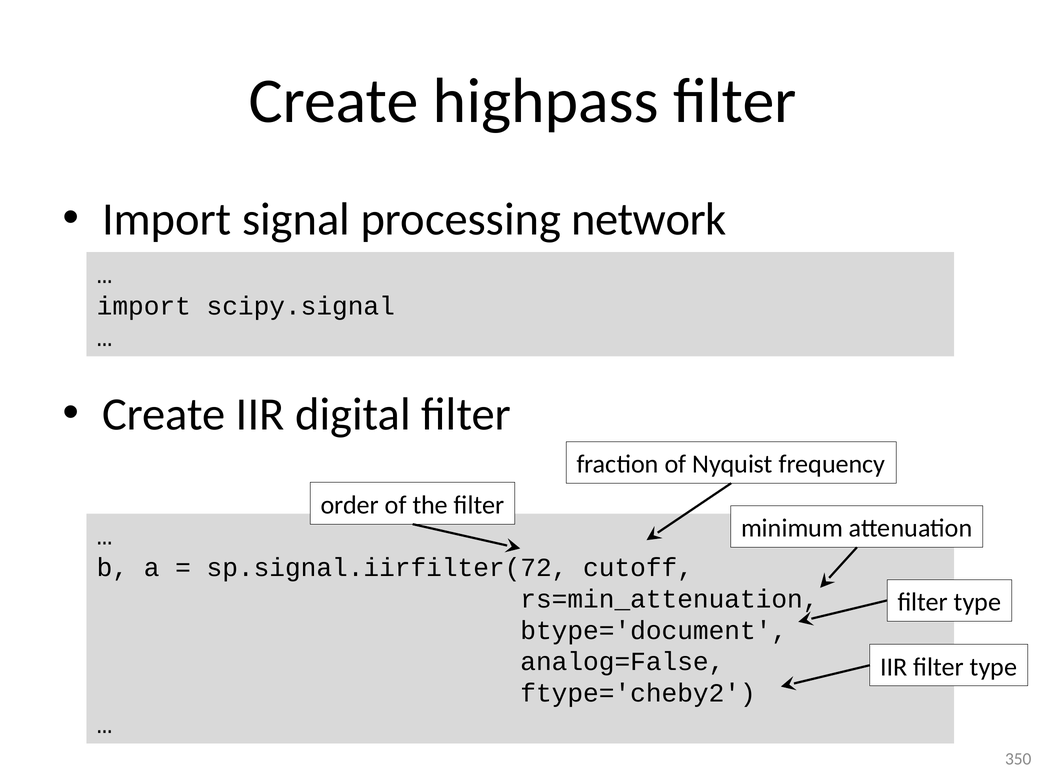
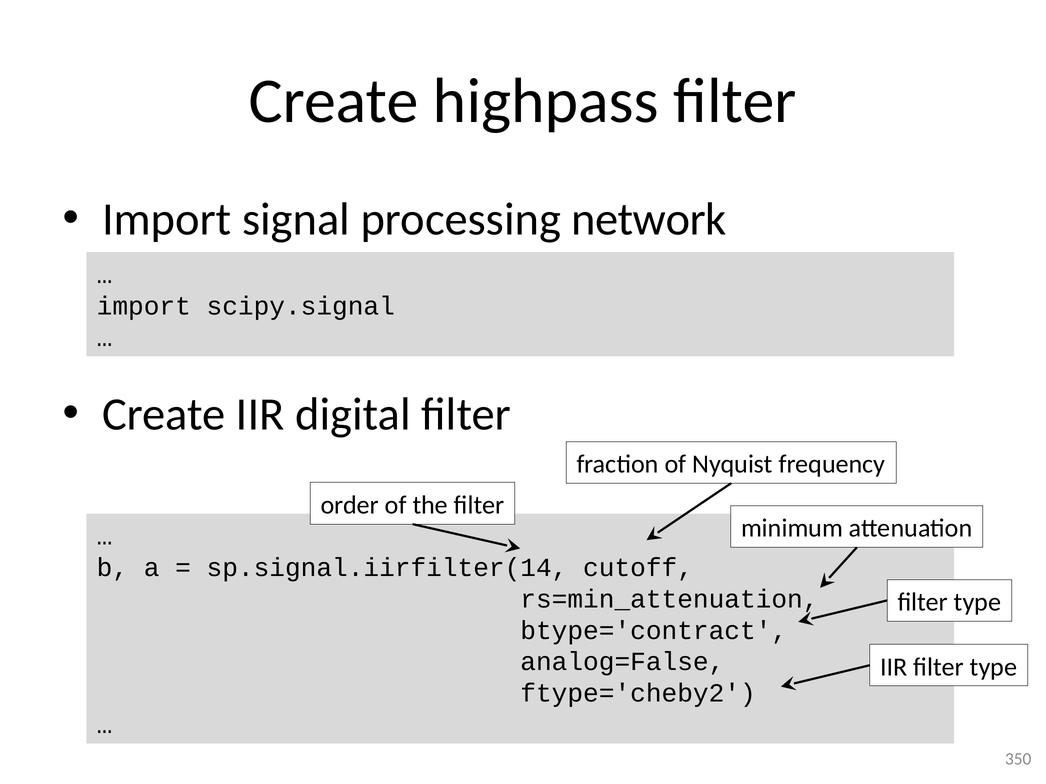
sp.signal.iirfilter(72: sp.signal.iirfilter(72 -> sp.signal.iirfilter(14 (387, 568)
btype='document: btype='document -> btype='contract (654, 631)
